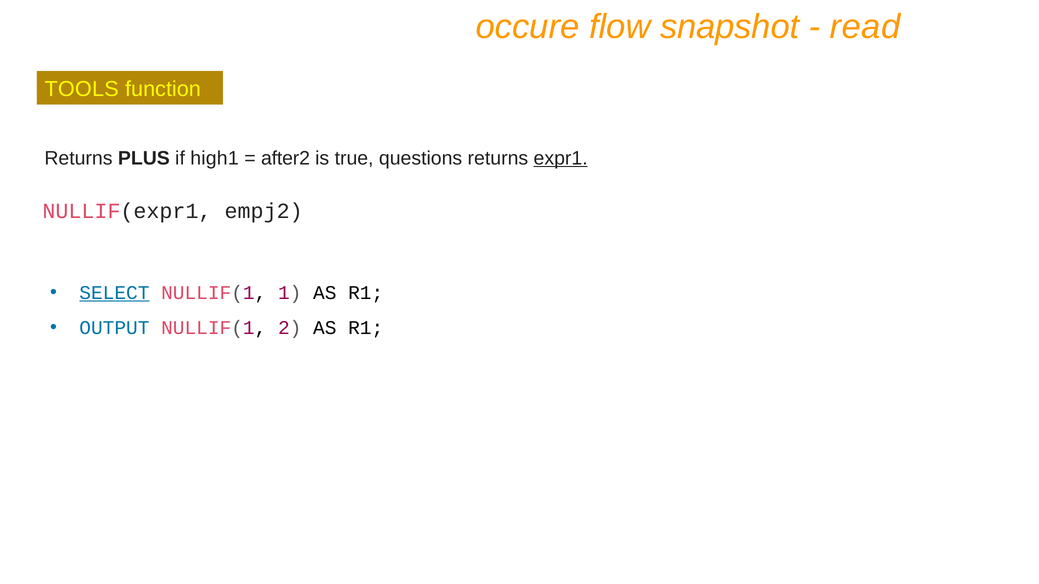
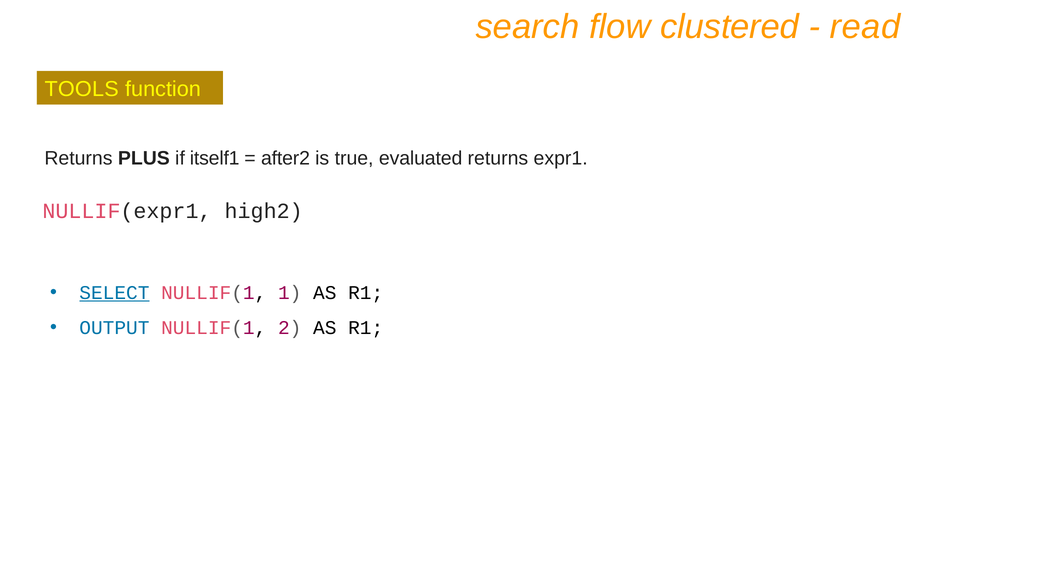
occure: occure -> search (528, 27)
snapshot: snapshot -> clustered (730, 27)
high1: high1 -> itself1 (215, 158)
questions: questions -> evaluated (421, 158)
expr1 underline: present -> none (561, 158)
empj2: empj2 -> high2 (264, 211)
